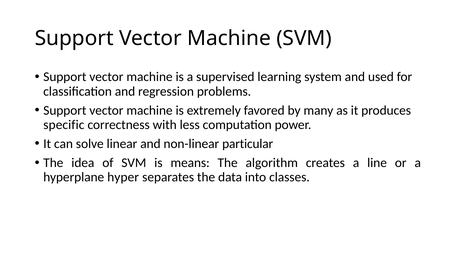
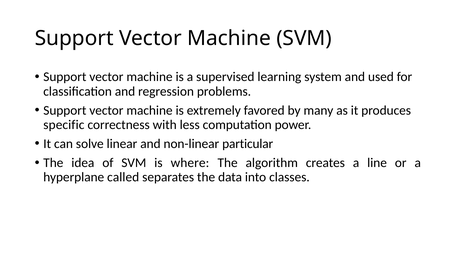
means: means -> where (190, 163)
hyper: hyper -> called (123, 178)
